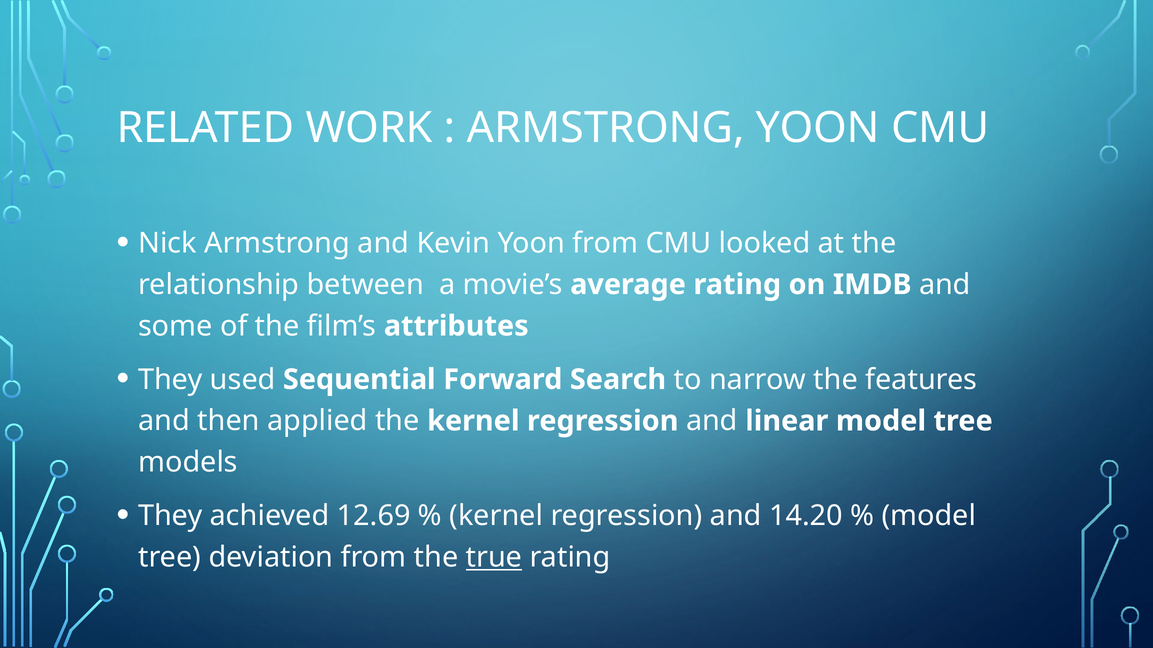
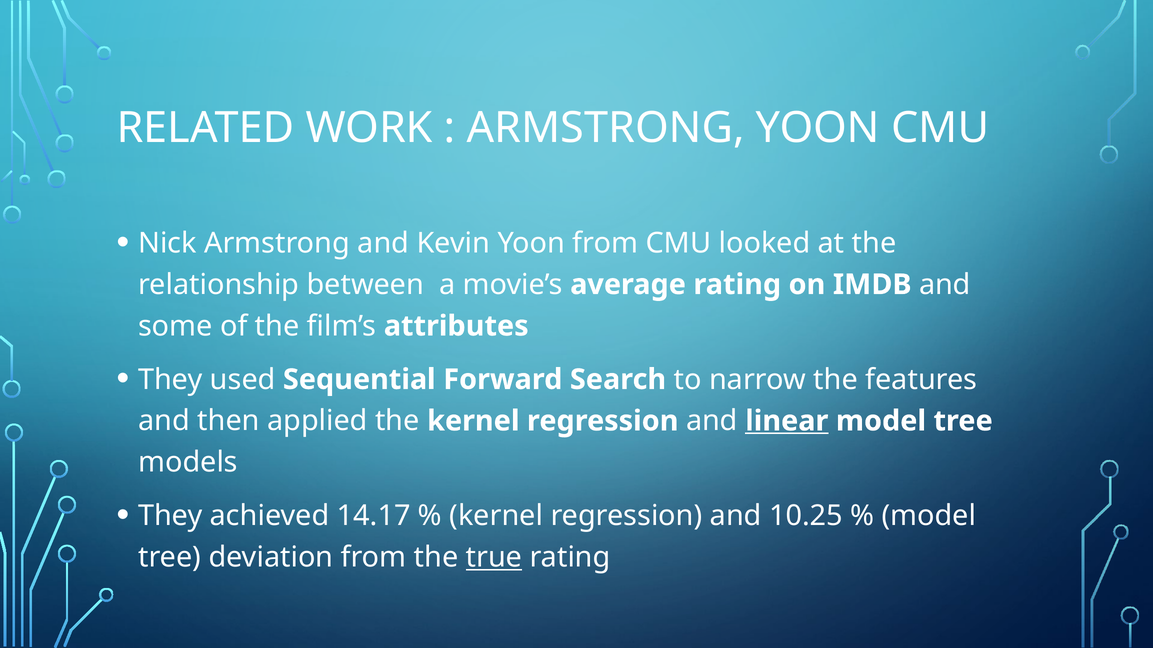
linear underline: none -> present (787, 421)
12.69: 12.69 -> 14.17 (374, 516)
14.20: 14.20 -> 10.25 (806, 516)
